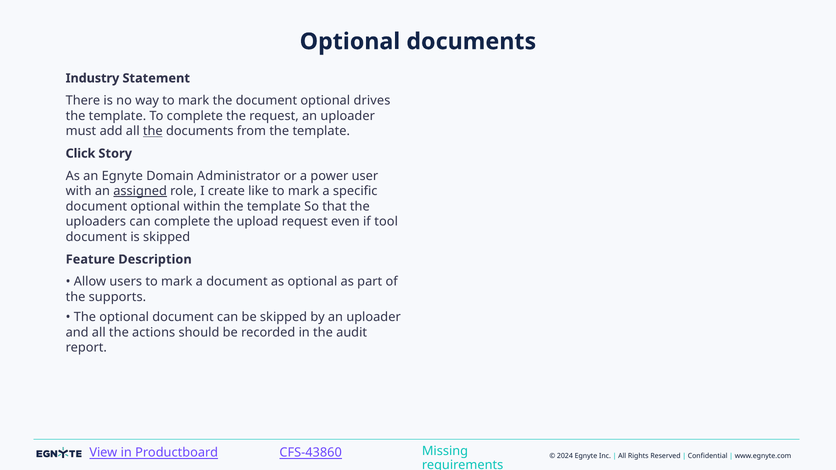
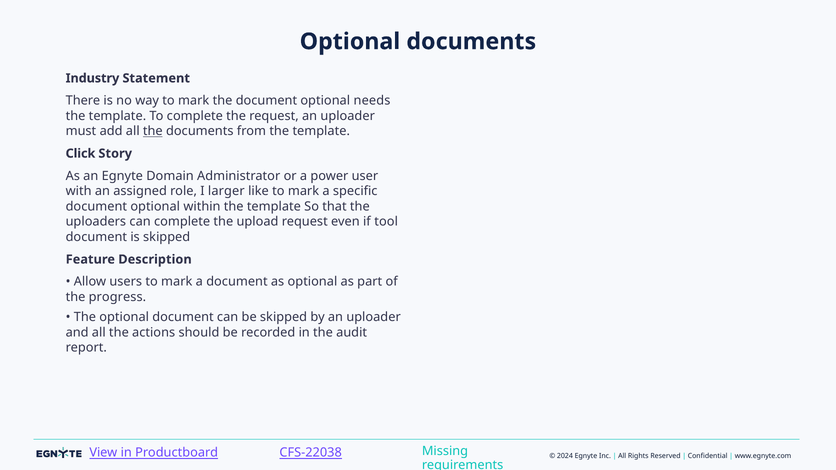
drives: drives -> needs (372, 101)
assigned underline: present -> none (140, 191)
create: create -> larger (226, 191)
supports: supports -> progress (117, 297)
CFS-43860: CFS-43860 -> CFS-22038 (311, 453)
